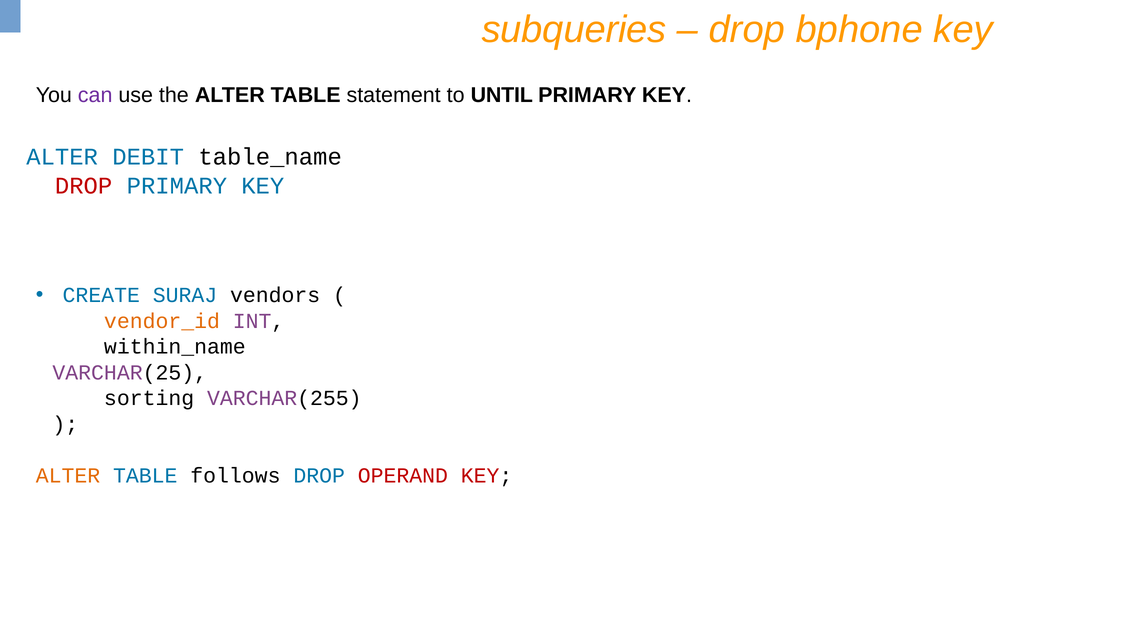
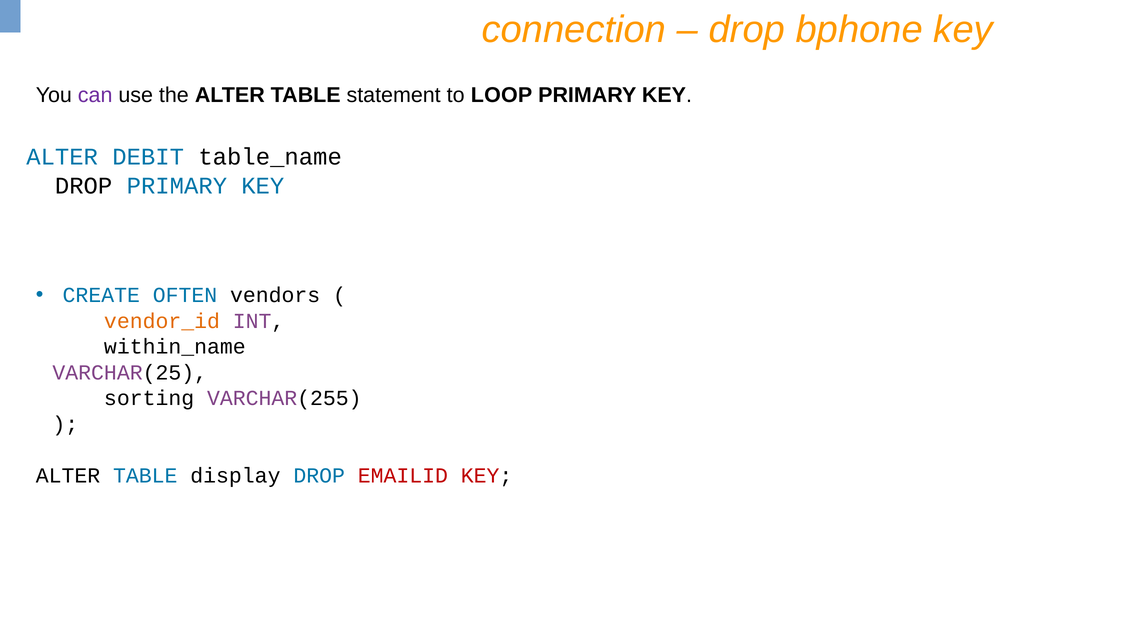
subqueries: subqueries -> connection (574, 30)
UNTIL: UNTIL -> LOOP (502, 95)
DROP colour: red -> black (84, 186)
SURAJ: SURAJ -> OFTEN (185, 295)
ALTER colour: orange -> black (68, 476)
follows: follows -> display (235, 476)
OPERAND: OPERAND -> EMAILID (403, 476)
